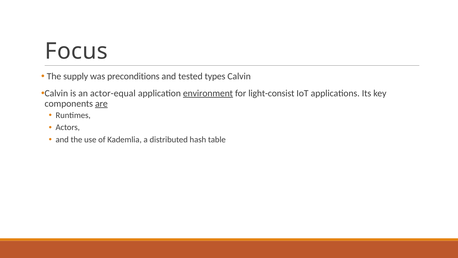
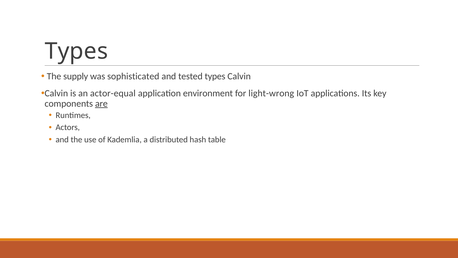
Focus: Focus -> Types (76, 51)
preconditions: preconditions -> sophisticated (133, 76)
environment underline: present -> none (208, 93)
light-consist: light-consist -> light-wrong (271, 93)
